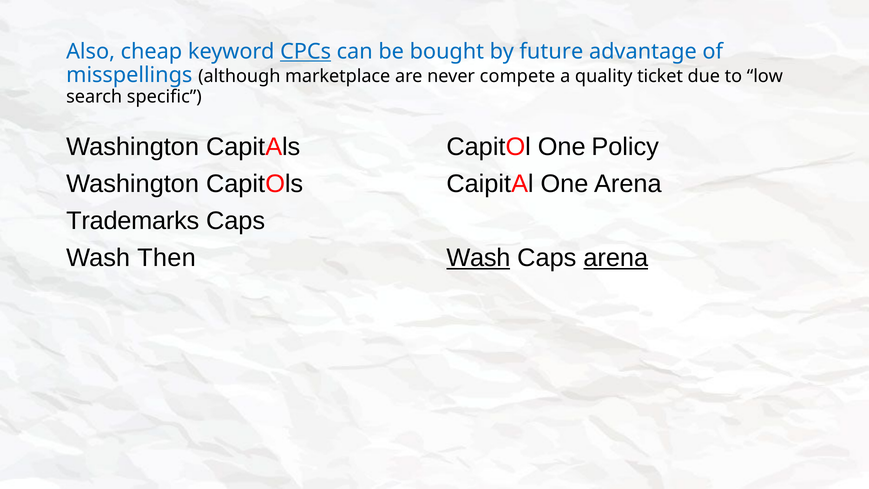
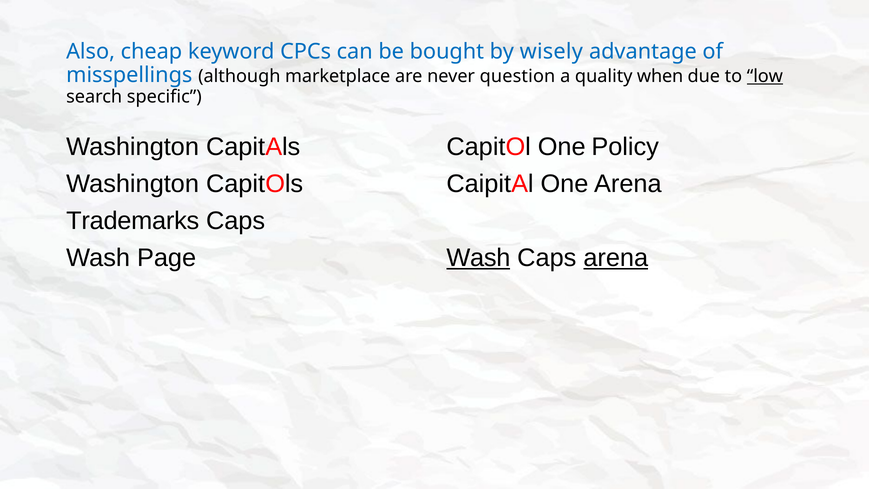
CPCs underline: present -> none (306, 52)
future: future -> wisely (551, 52)
compete: compete -> question (517, 76)
ticket: ticket -> when (660, 76)
low underline: none -> present (765, 76)
Then: Then -> Page (167, 258)
